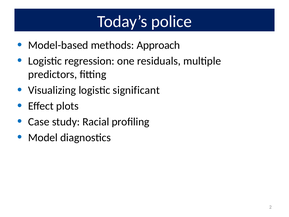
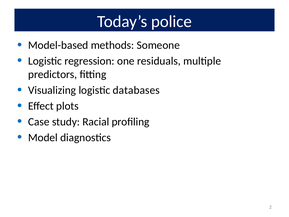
Approach: Approach -> Someone (158, 45)
significant: significant -> databases (136, 90)
